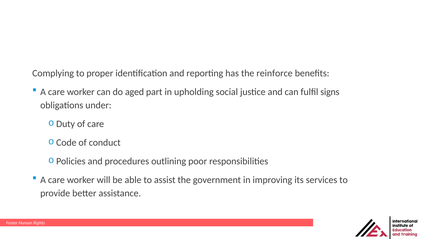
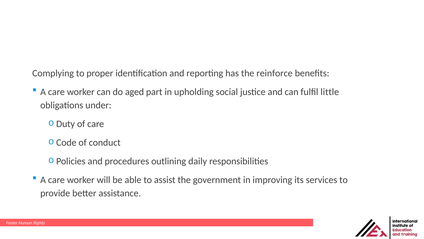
signs: signs -> little (330, 92)
poor: poor -> daily (198, 161)
